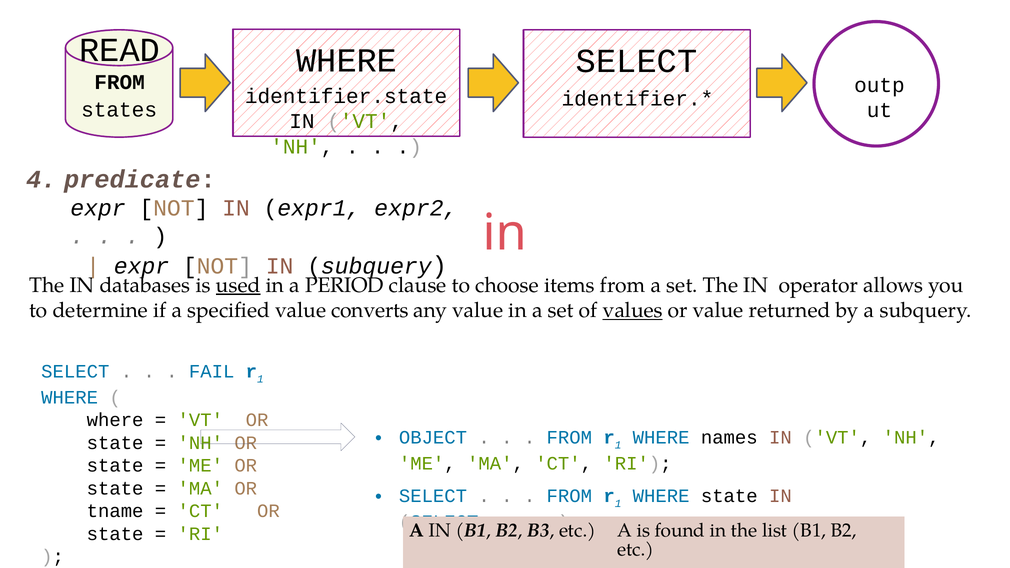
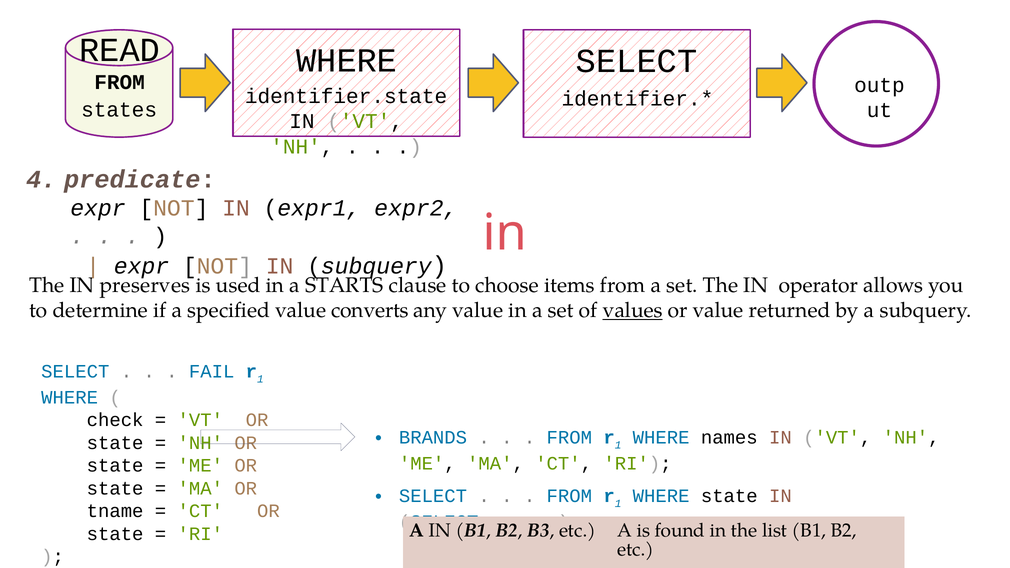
databases: databases -> preserves (145, 285)
used underline: present -> none (238, 285)
PERIOD: PERIOD -> STARTS (344, 285)
where: where -> check (115, 420)
OBJECT: OBJECT -> BRANDS (433, 438)
